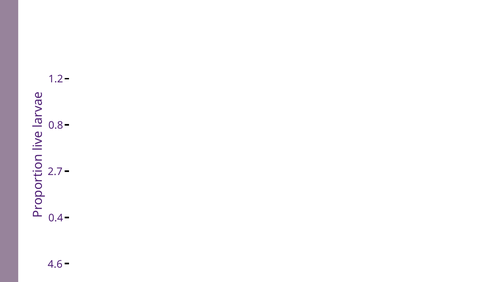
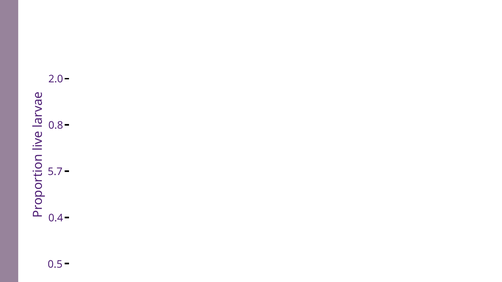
1.2: 1.2 -> 2.0 (56, 79)
2.7: 2.7 -> 5.7 (55, 172)
4.6: 4.6 -> 0.5 (55, 265)
